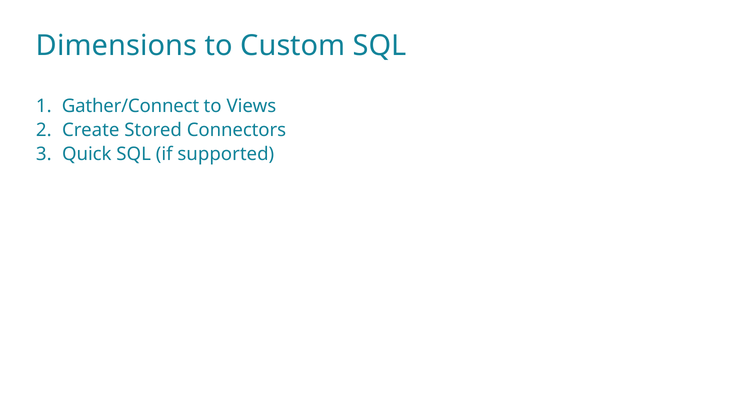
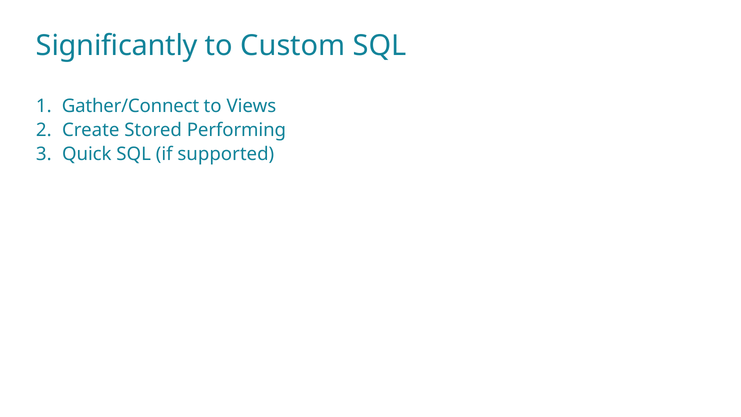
Dimensions: Dimensions -> Significantly (117, 46)
Connectors: Connectors -> Performing (236, 130)
